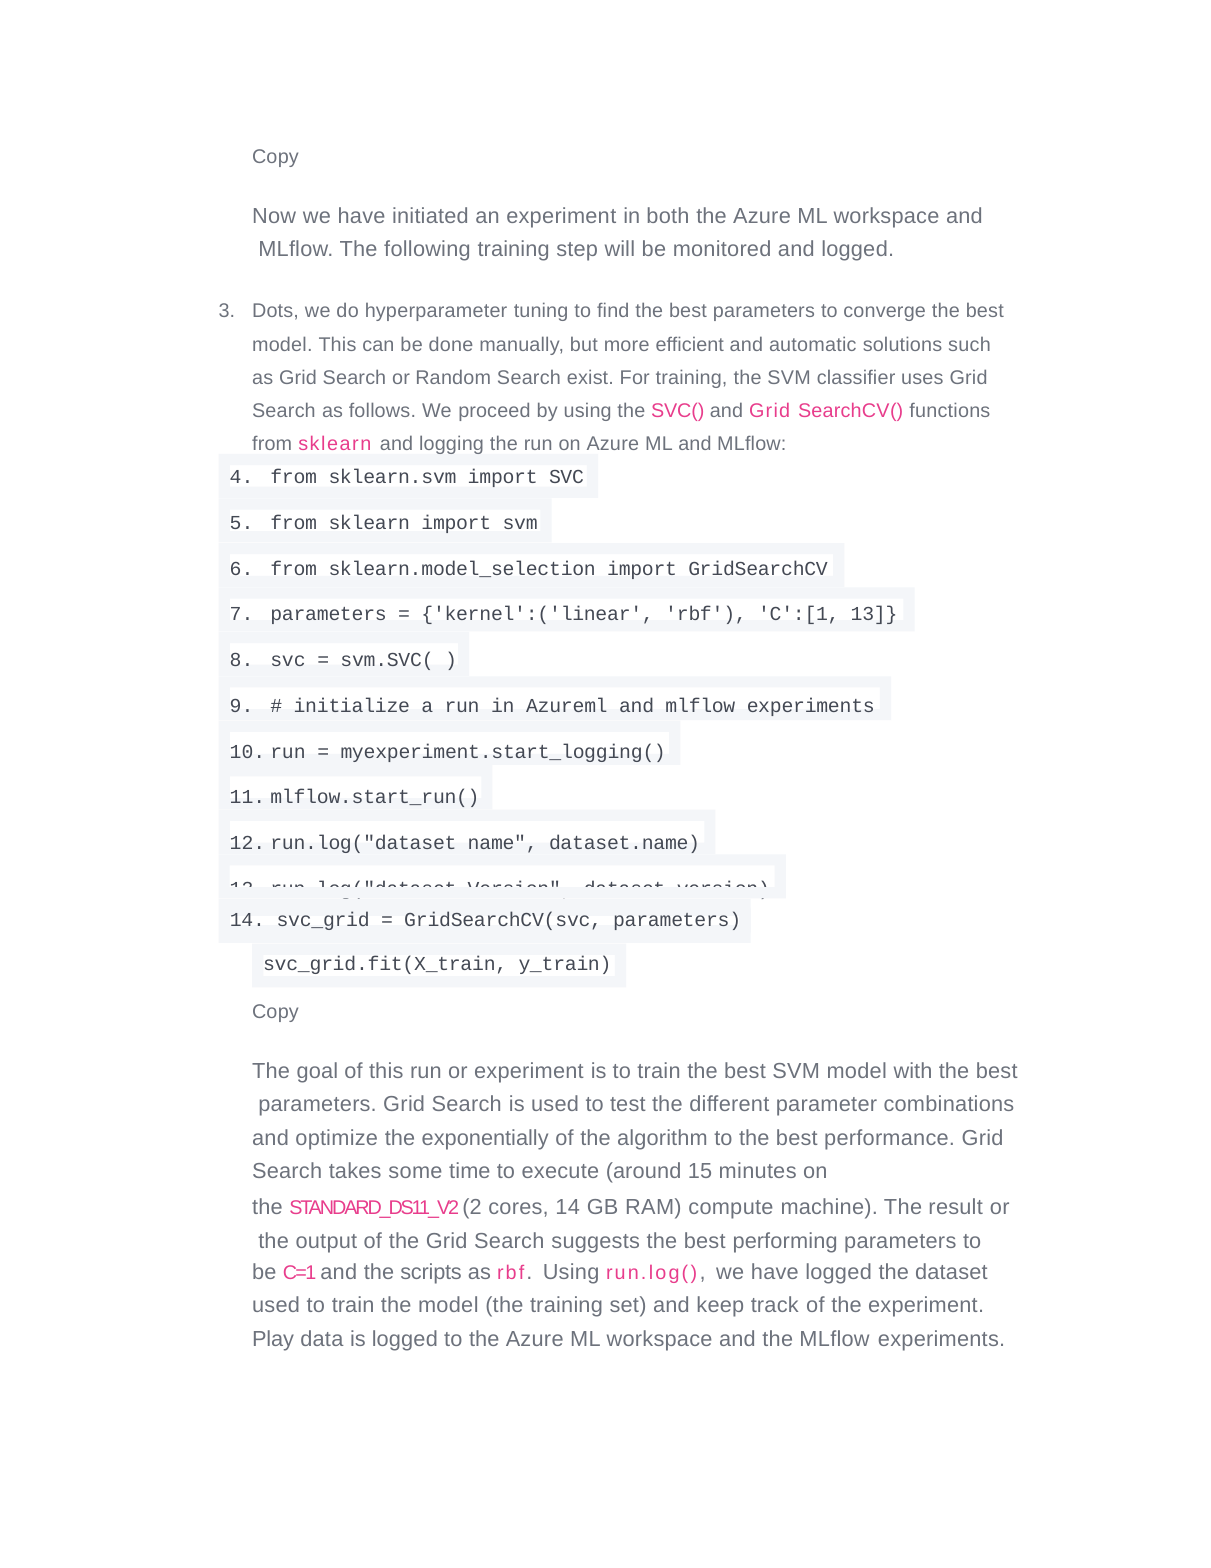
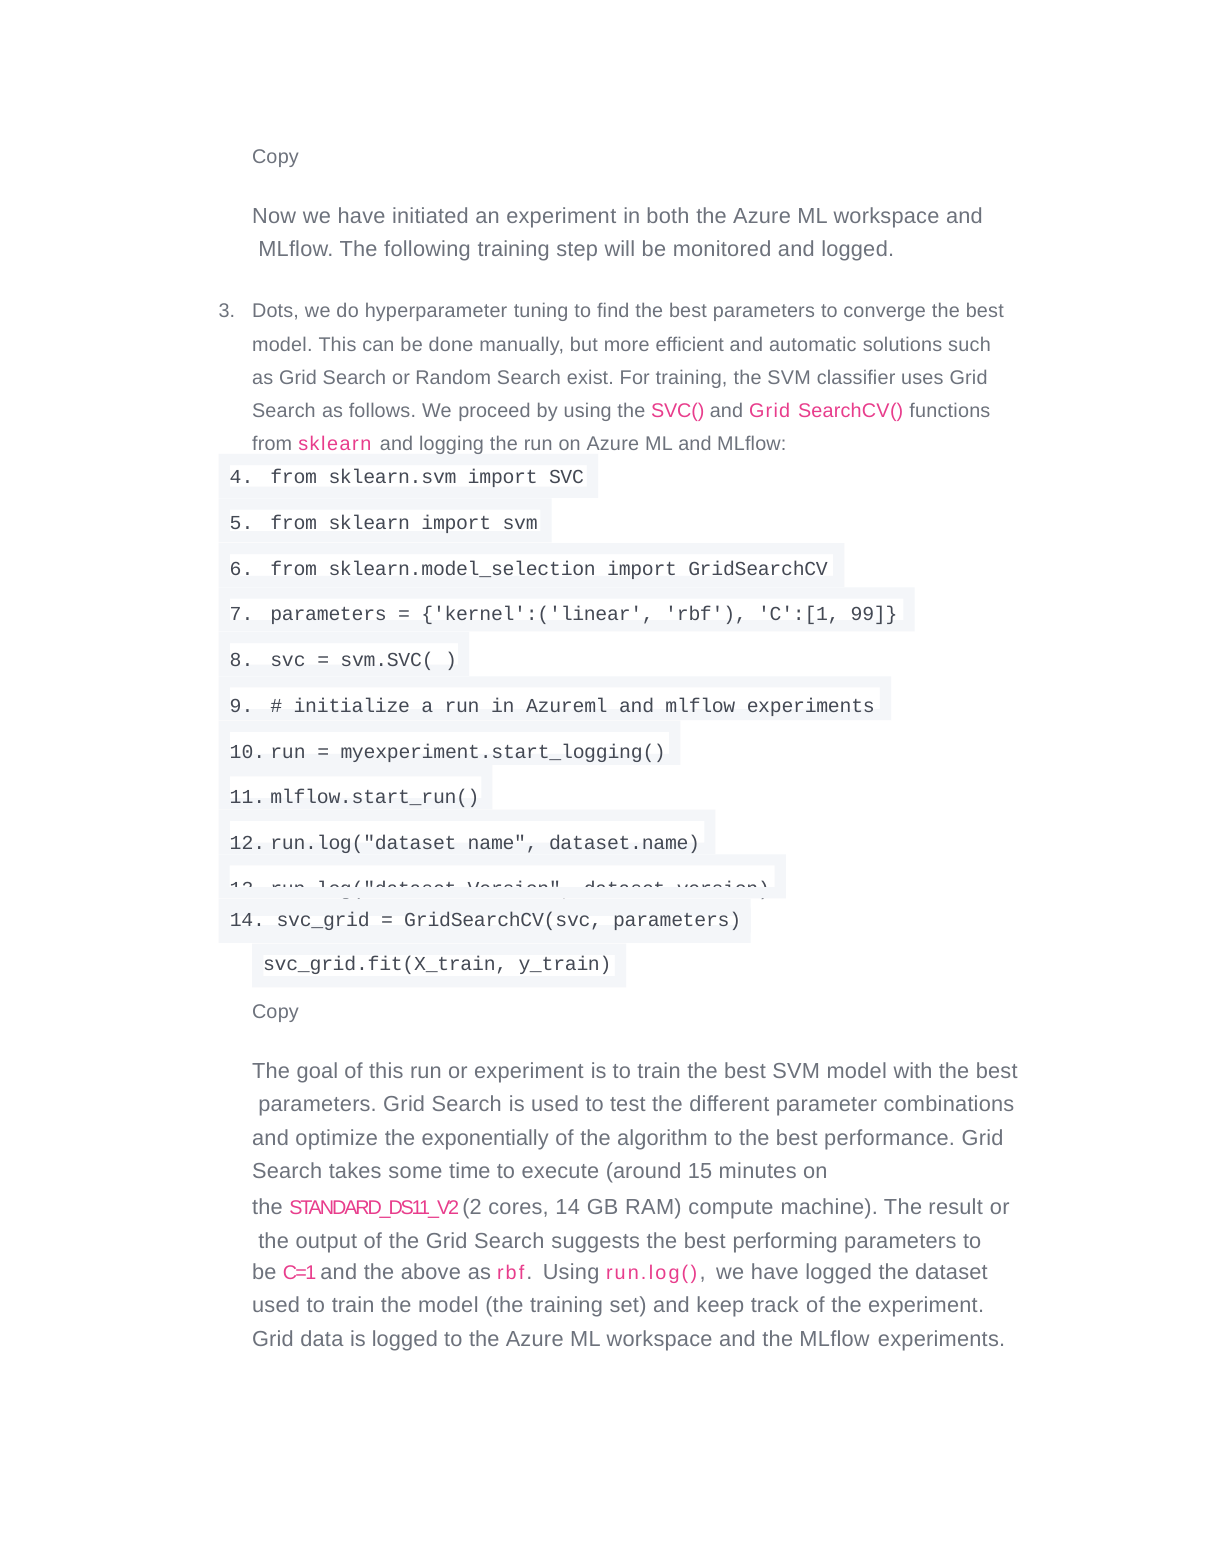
C':[1 13: 13 -> 99 (874, 614)
scripts: scripts -> above (431, 1271)
Play: Play -> Grid (273, 1338)
